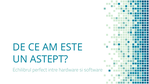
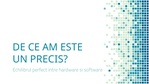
ASTEPT: ASTEPT -> PRECIS (49, 59)
